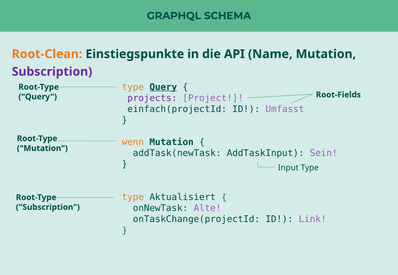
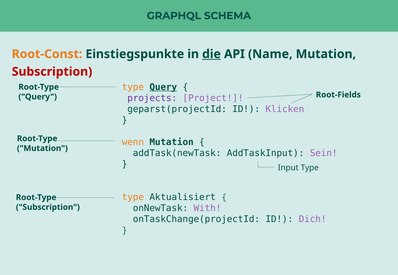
Root-Clean: Root-Clean -> Root-Const (47, 54)
die underline: none -> present (211, 54)
Subscription colour: purple -> red (52, 72)
einfach(projectId: einfach(projectId -> geparst(projectId (177, 109)
Umfasst: Umfasst -> Klicken (285, 109)
Alte: Alte -> With (207, 209)
Link: Link -> Dich (313, 220)
